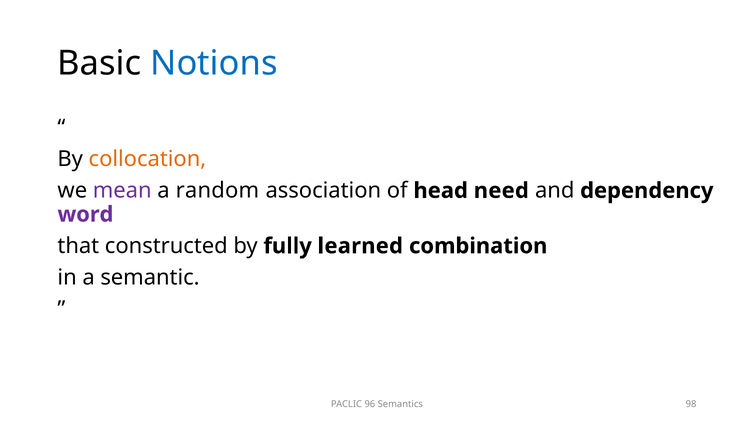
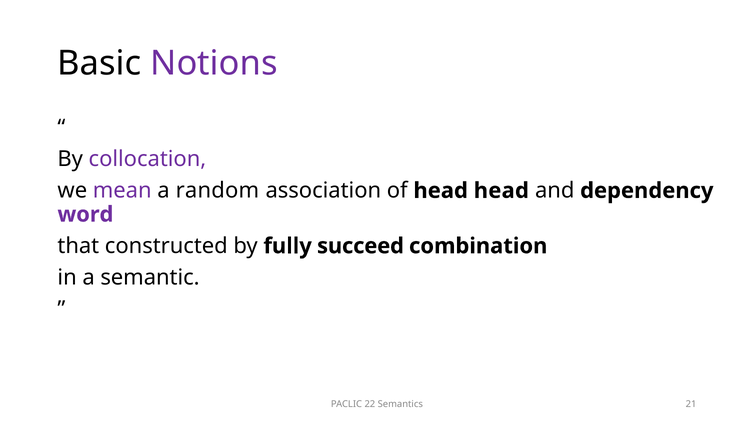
Notions colour: blue -> purple (214, 63)
collocation colour: orange -> purple (147, 159)
head need: need -> head (501, 191)
learned: learned -> succeed (361, 246)
96: 96 -> 22 (370, 404)
98: 98 -> 21 (691, 404)
